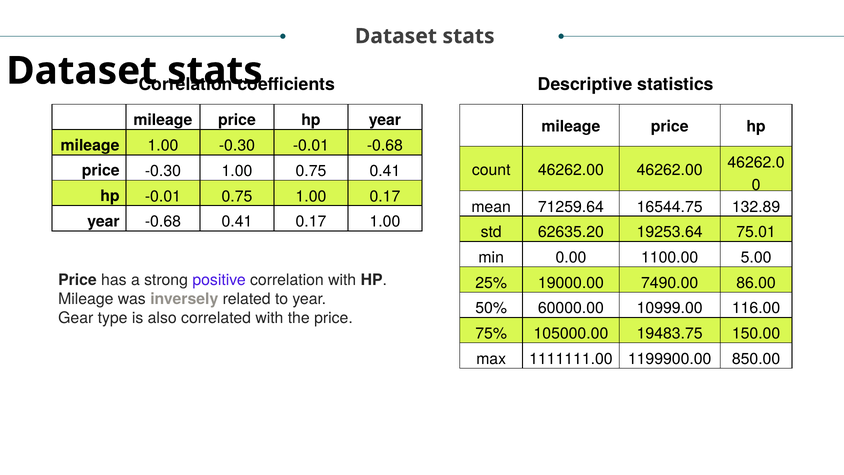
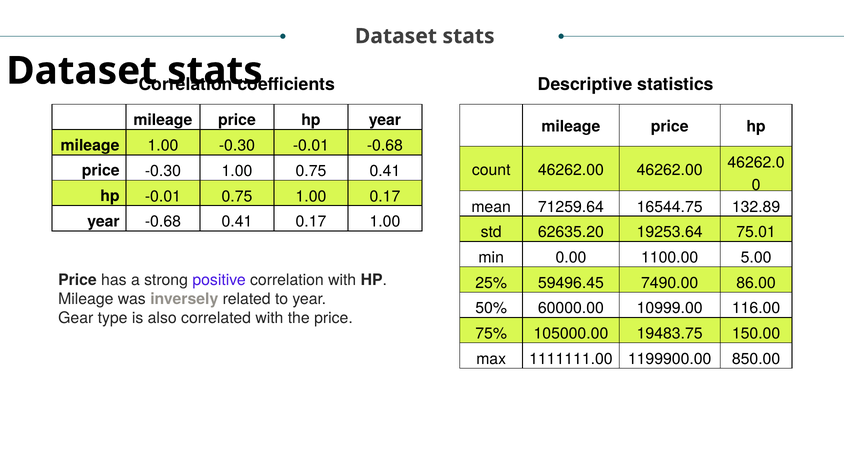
19000.00: 19000.00 -> 59496.45 (571, 283)
